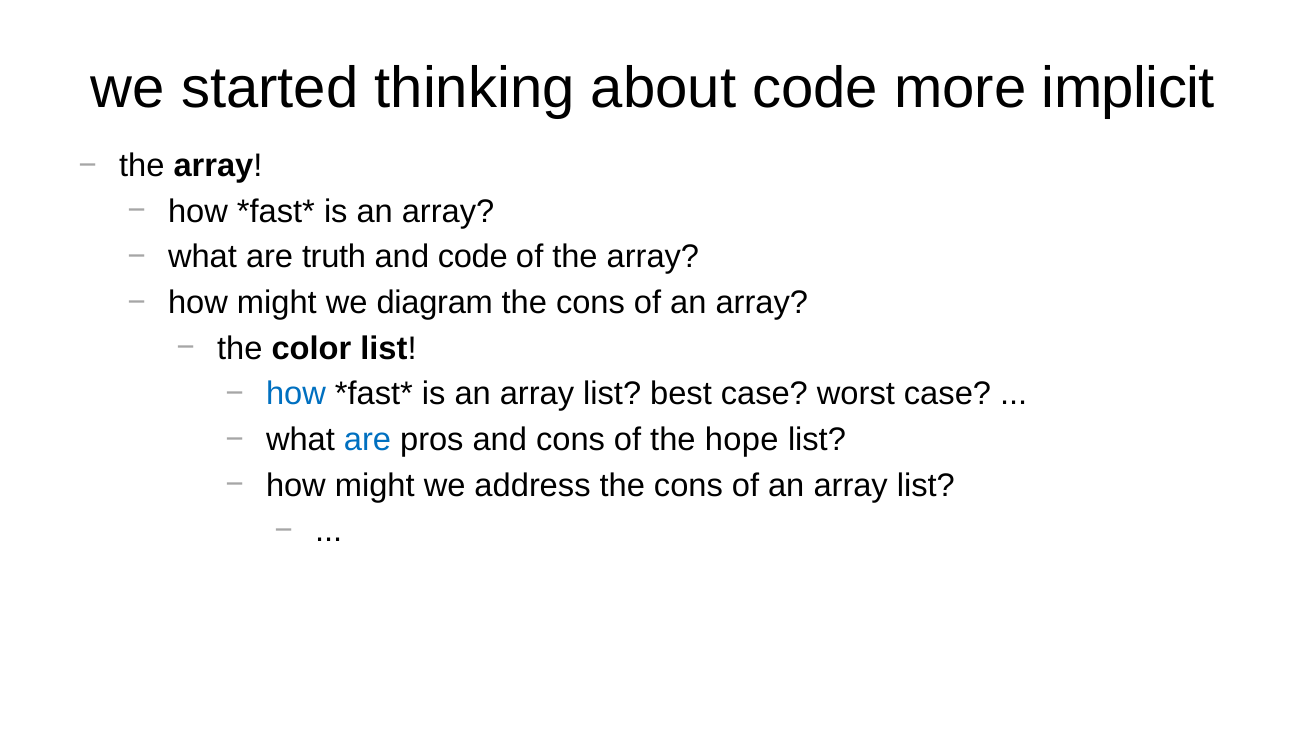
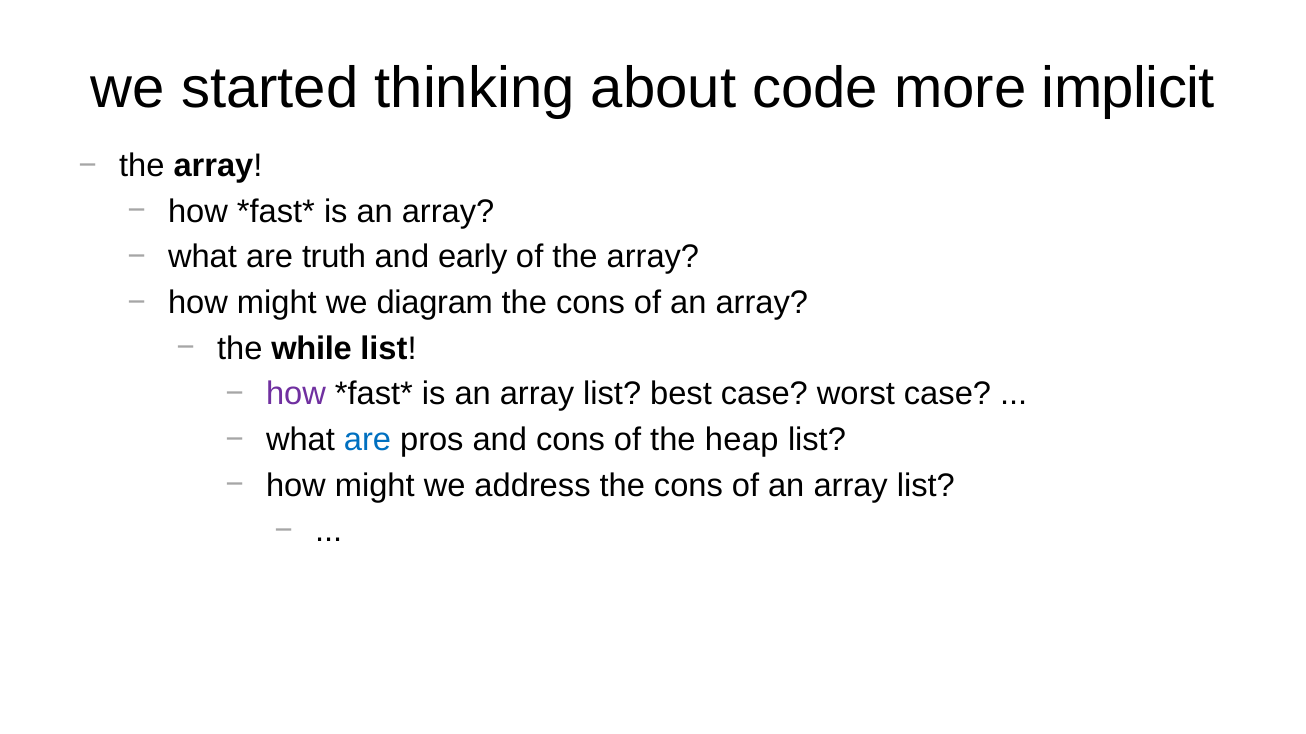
and code: code -> early (473, 257)
color: color -> while (312, 349)
how colour: blue -> purple (296, 395)
hope: hope -> heap (742, 440)
